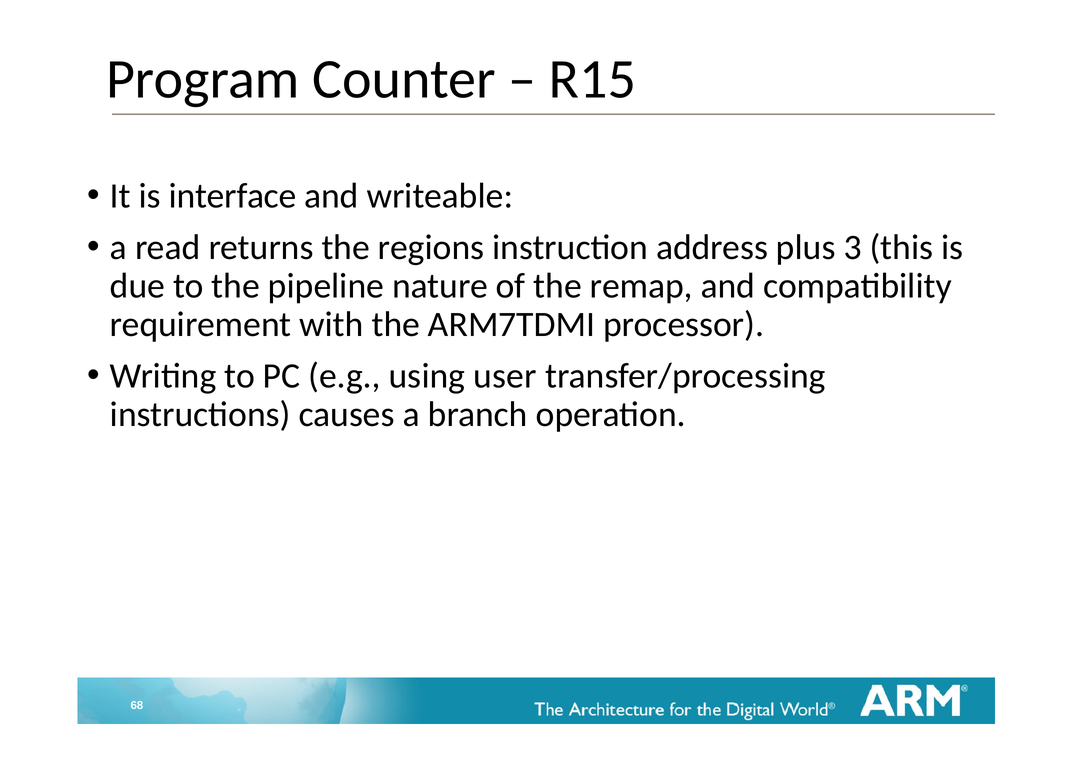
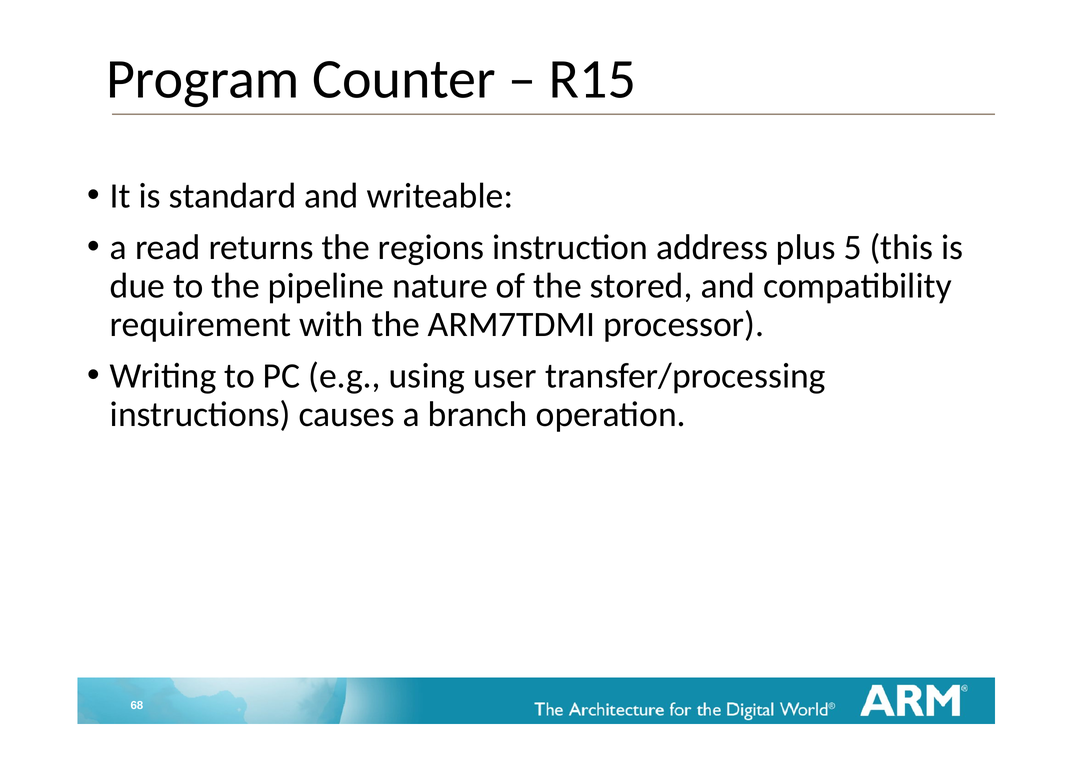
interface: interface -> standard (233, 196)
3: 3 -> 5 (853, 247)
remap: remap -> stored (641, 286)
